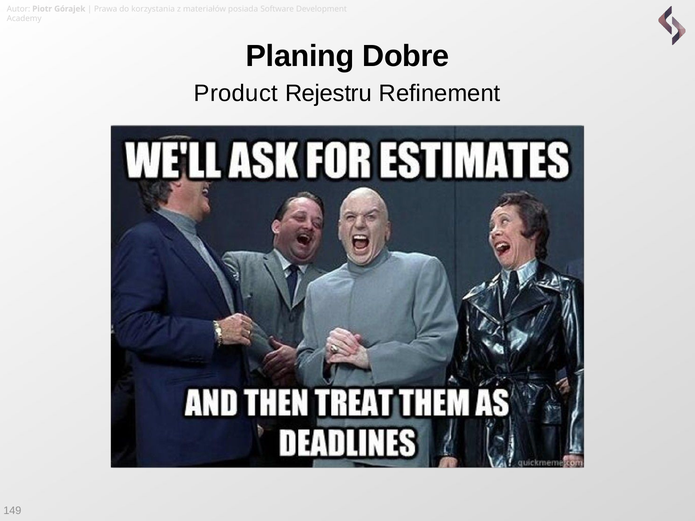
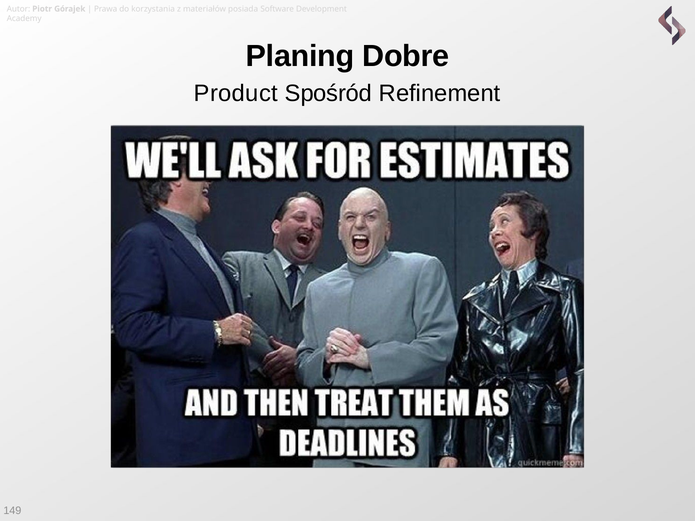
Rejestru: Rejestru -> Spośród (328, 93)
